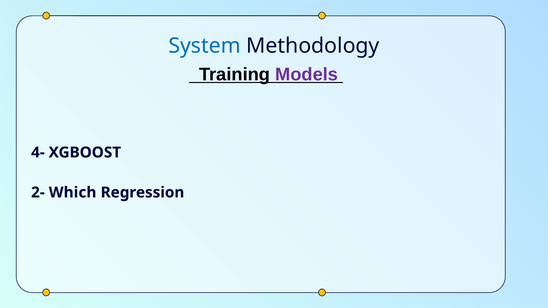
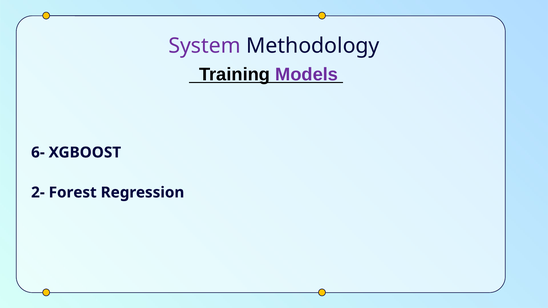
System colour: blue -> purple (205, 46)
4-: 4- -> 6- (38, 153)
Which: Which -> Forest (73, 193)
